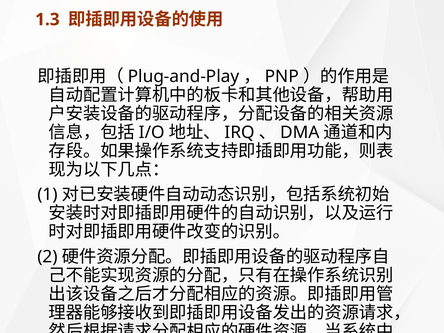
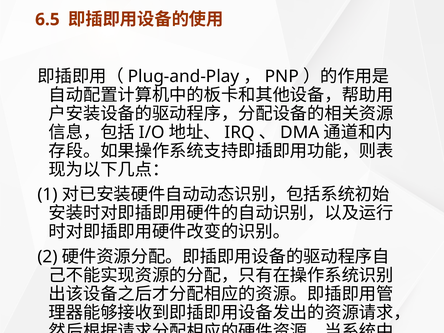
1.3: 1.3 -> 6.5 (47, 20)
